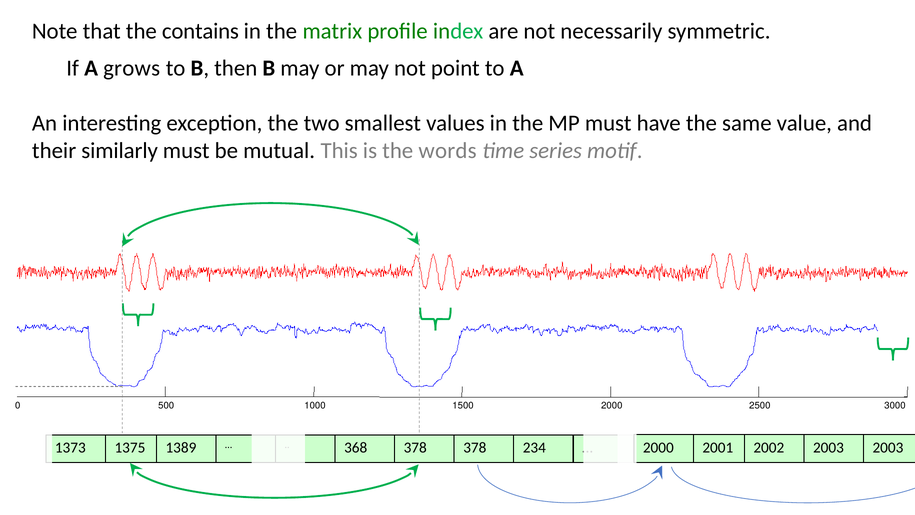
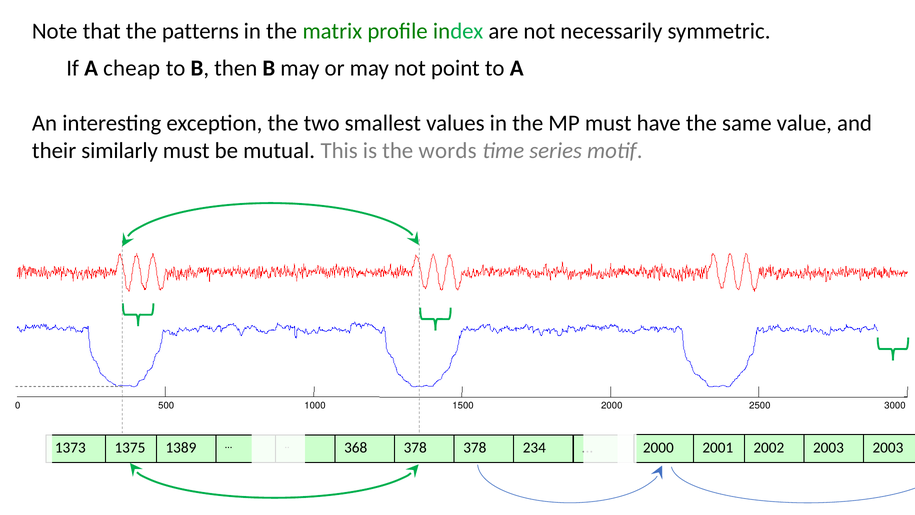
contains: contains -> patterns (200, 31)
grows: grows -> cheap (132, 68)
